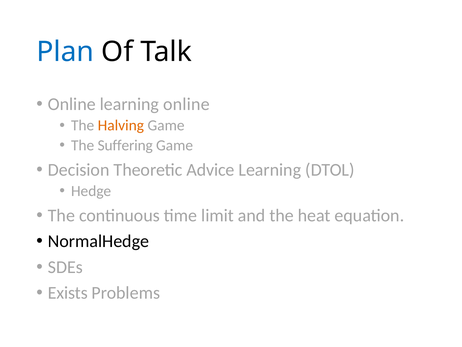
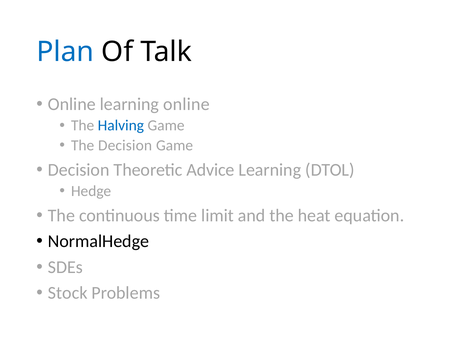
Halving colour: orange -> blue (121, 125)
The Suffering: Suffering -> Decision (125, 145)
Exists: Exists -> Stock (68, 293)
